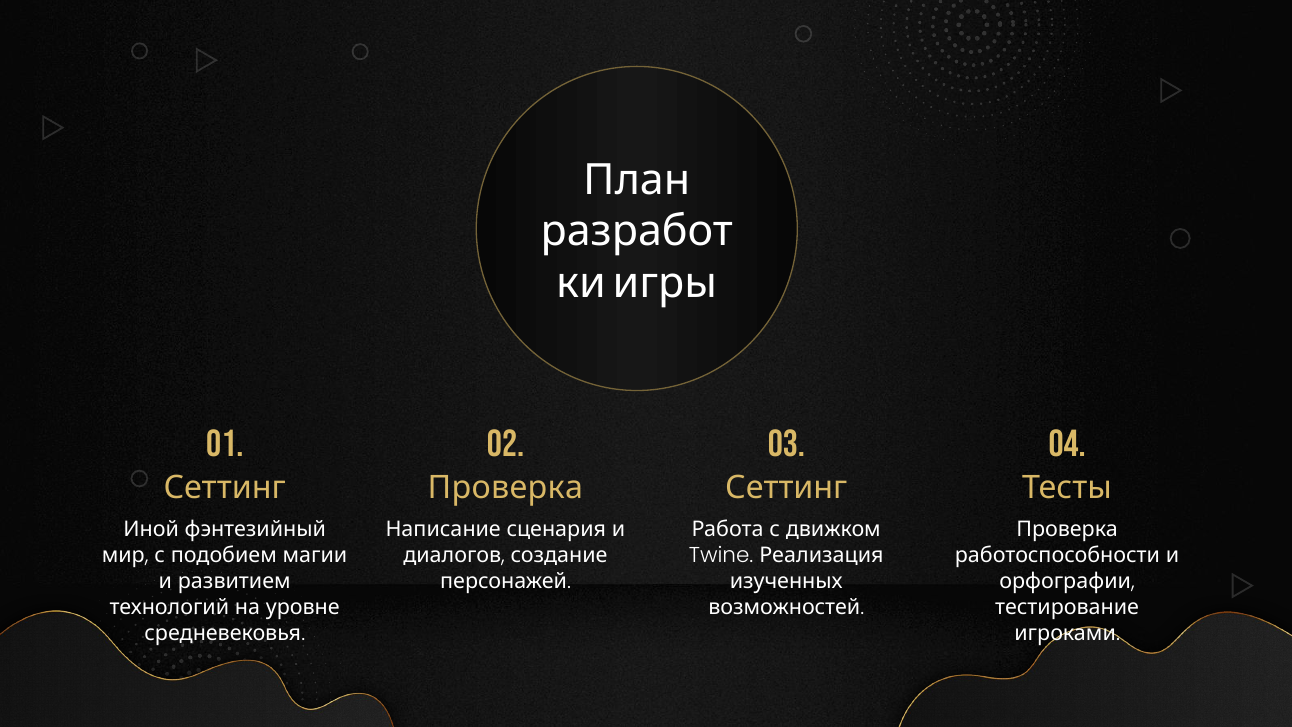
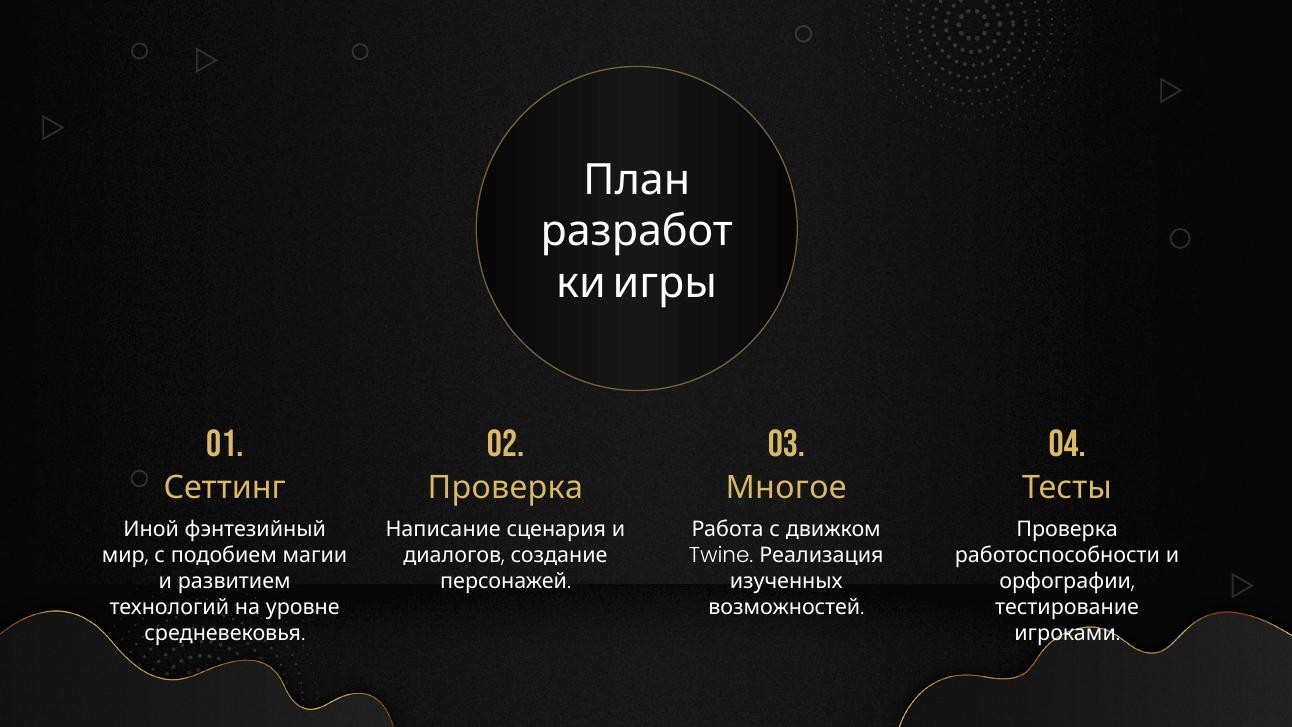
Сеттинг: Сеттинг -> Многое (786, 488)
